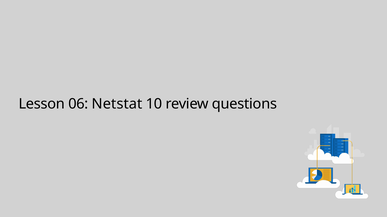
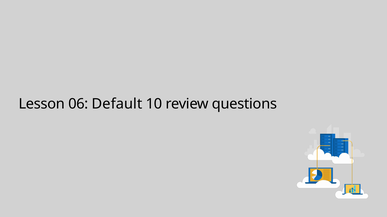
Netstat: Netstat -> Default (117, 104)
